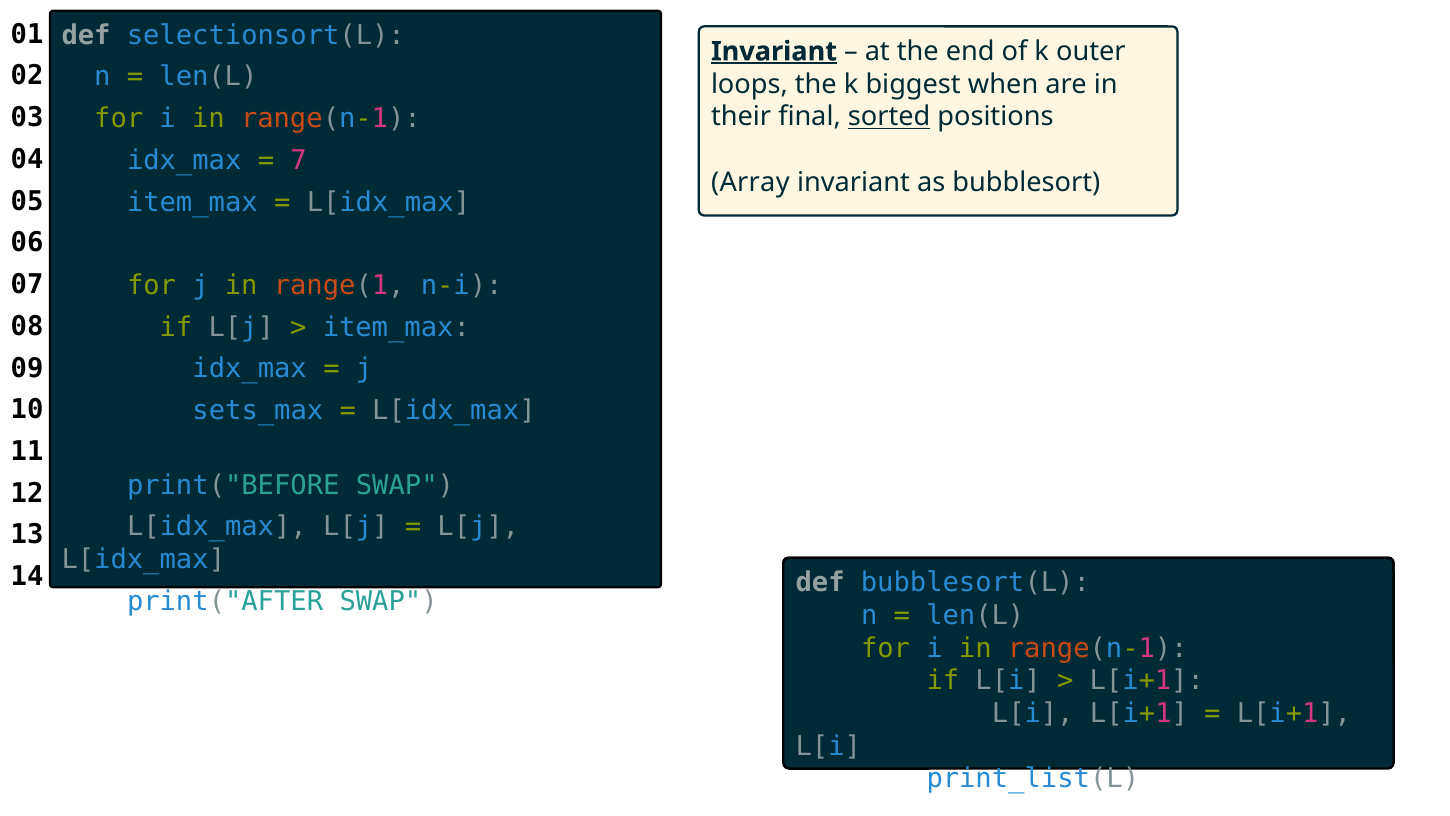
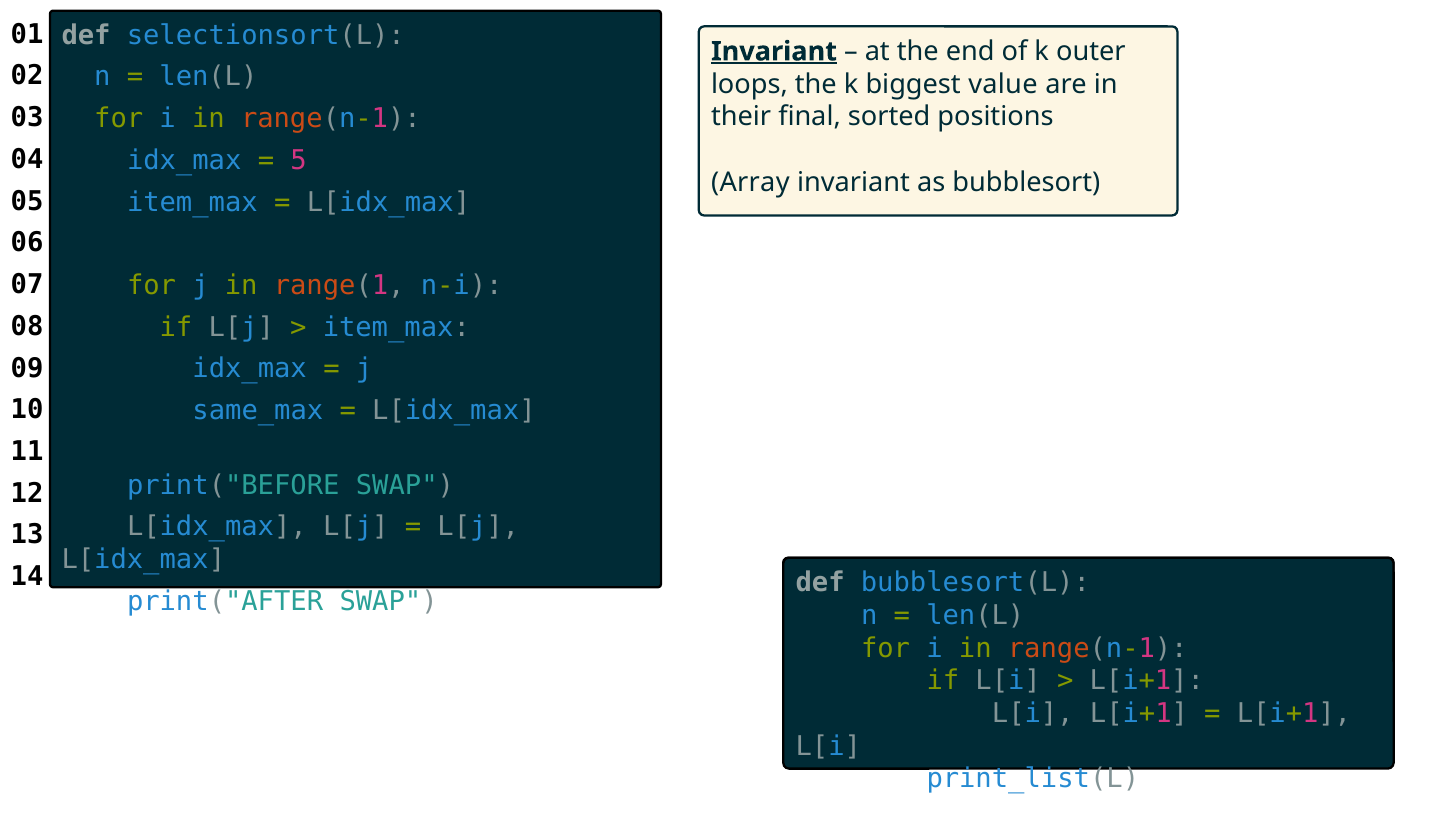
when: when -> value (1003, 84)
sorted underline: present -> none (889, 117)
7: 7 -> 5 (299, 160)
sets_max: sets_max -> same_max (258, 410)
